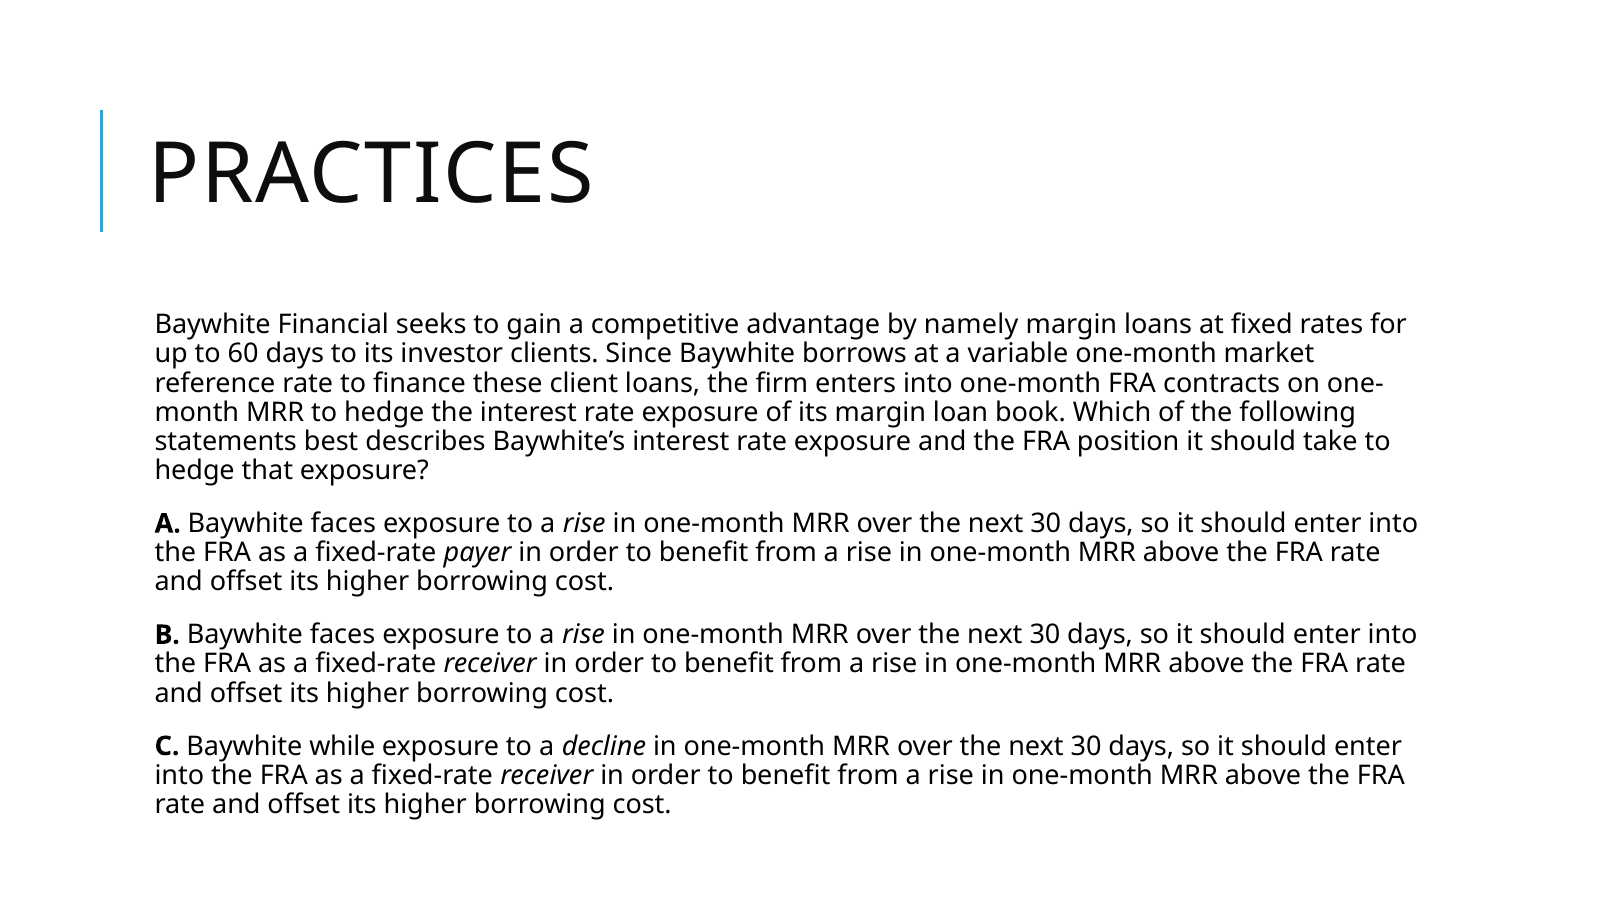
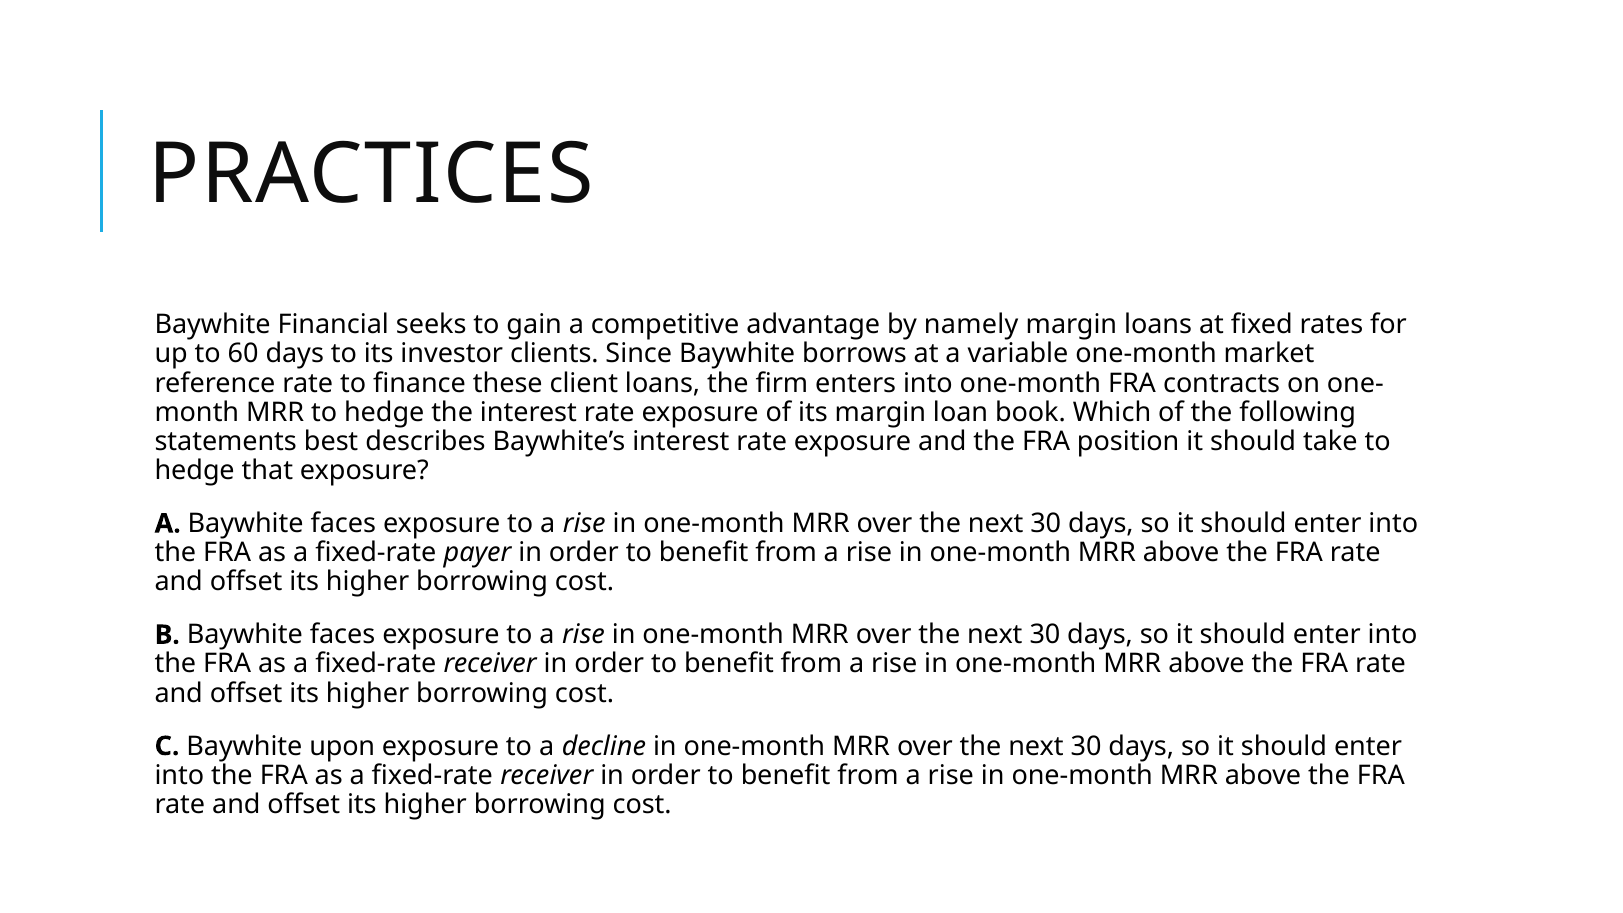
while: while -> upon (342, 746)
